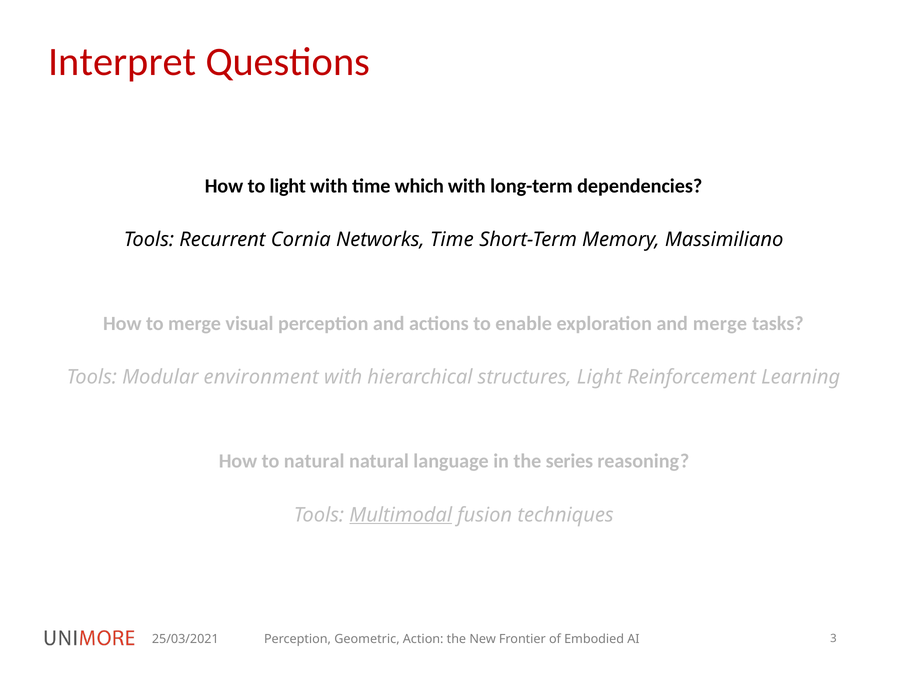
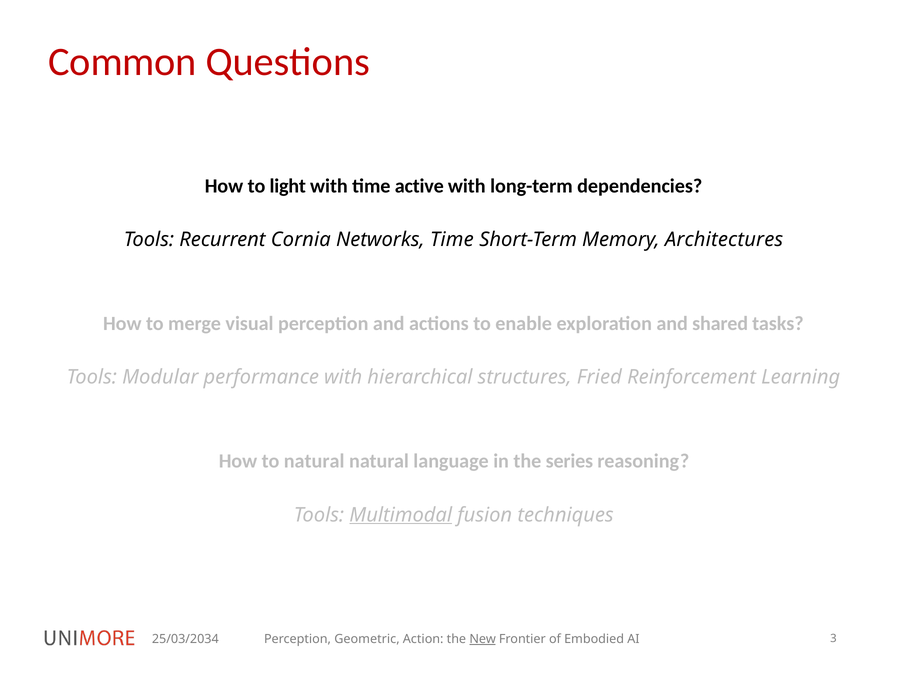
Interpret: Interpret -> Common (122, 62)
which: which -> active (419, 186)
Massimiliano: Massimiliano -> Architectures (724, 240)
and merge: merge -> shared (720, 324)
environment: environment -> performance (261, 377)
structures Light: Light -> Fried (599, 377)
25/03/2021: 25/03/2021 -> 25/03/2034 (185, 639)
New underline: none -> present (483, 639)
